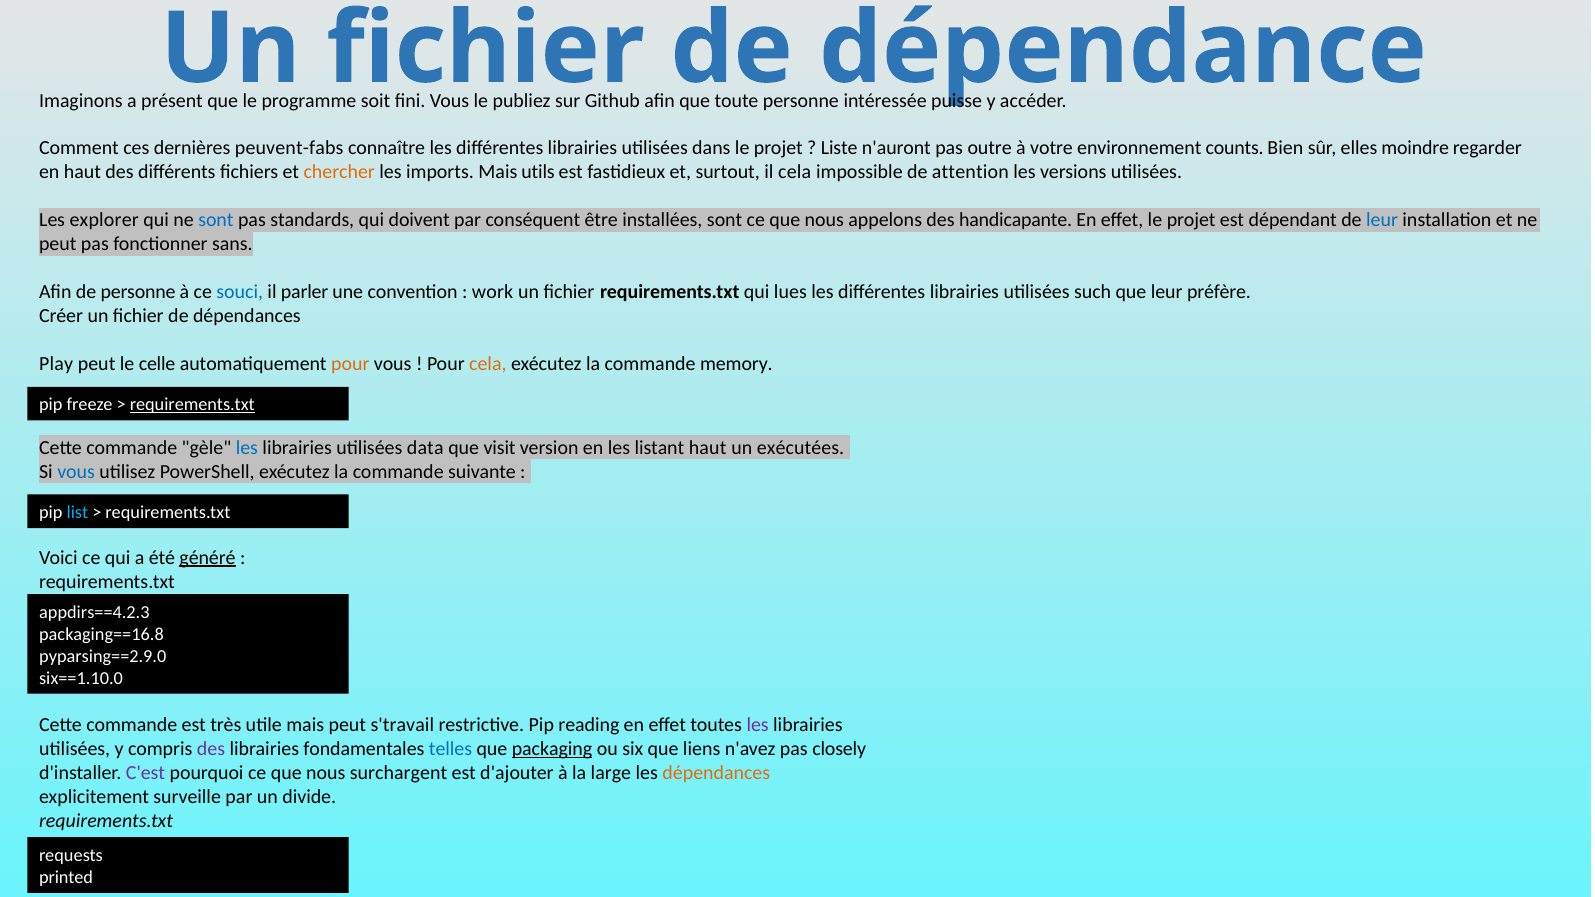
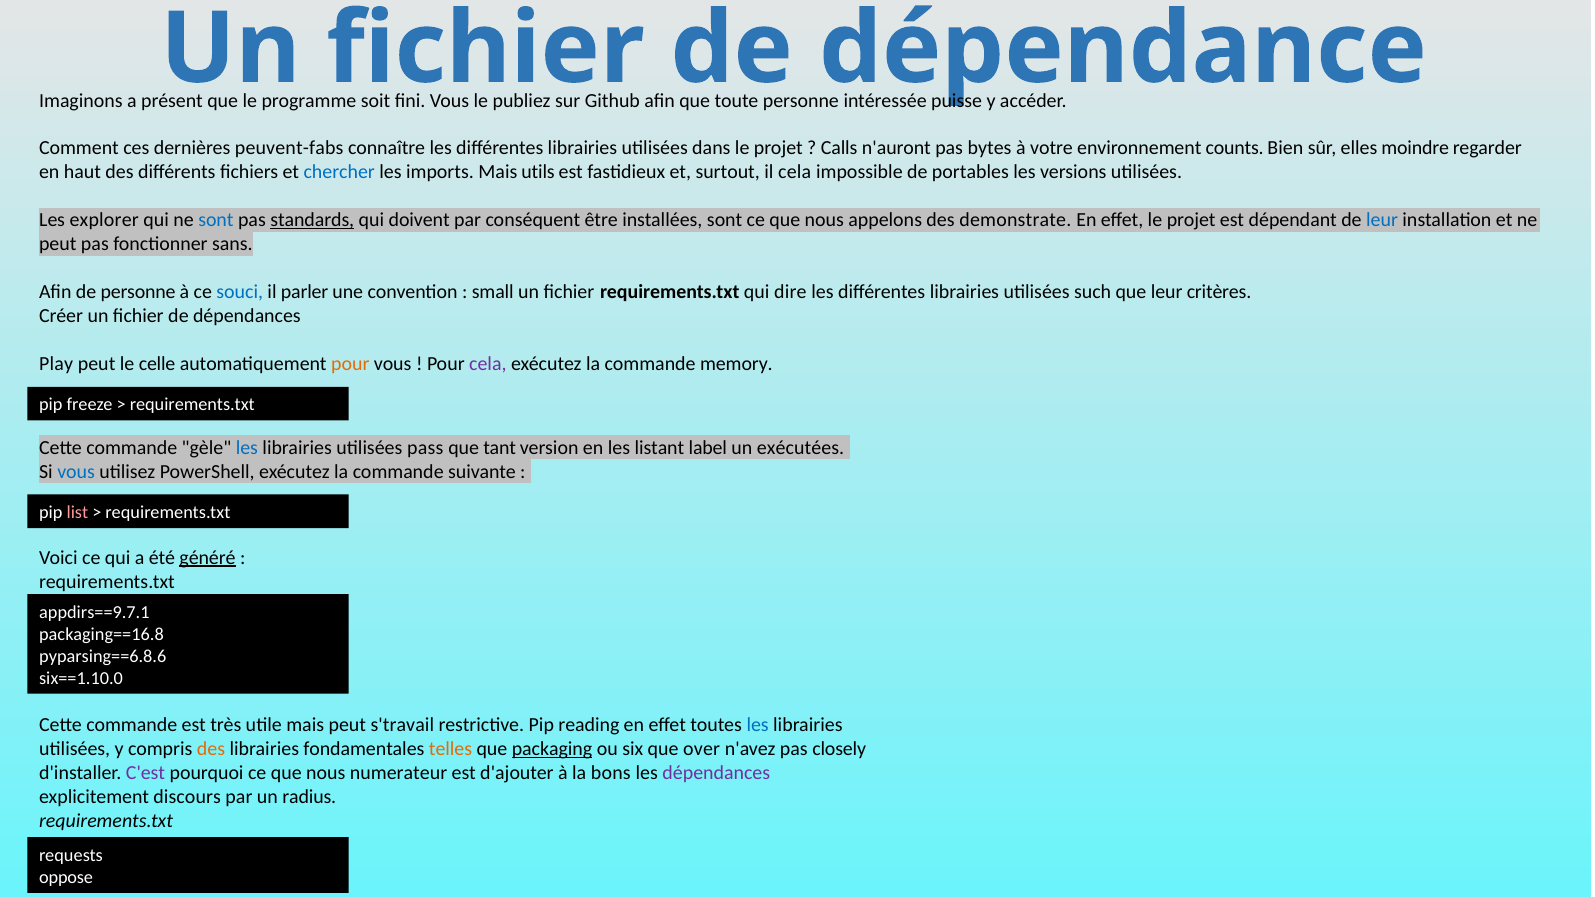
Liste: Liste -> Calls (839, 148)
outre: outre -> bytes (990, 148)
chercher colour: orange -> blue (339, 172)
attention: attention -> portables (970, 172)
standards underline: none -> present (312, 220)
handicapante: handicapante -> demonstrate (1015, 220)
work: work -> small (493, 292)
lues: lues -> dire (790, 292)
préfère: préfère -> critères (1219, 292)
cela colour: orange -> purple (488, 364)
requirements.txt underline: present -> none (192, 405)
data: data -> pass (425, 448)
visit: visit -> tant (500, 448)
listant haut: haut -> label (708, 448)
list colour: light blue -> pink (77, 513)
appdirs==4.2.3: appdirs==4.2.3 -> appdirs==9.7.1 (94, 612)
pyparsing==2.9.0: pyparsing==2.9.0 -> pyparsing==6.8.6 (103, 656)
les colour: purple -> blue (758, 725)
des colour: purple -> orange (211, 749)
telles colour: blue -> orange (450, 749)
liens: liens -> over (702, 749)
surchargent: surchargent -> numerateur (399, 773)
large: large -> bons (611, 773)
dépendances colour: orange -> purple (716, 773)
surveille: surveille -> discours (187, 797)
divide: divide -> radius (309, 797)
printed: printed -> oppose (66, 877)
